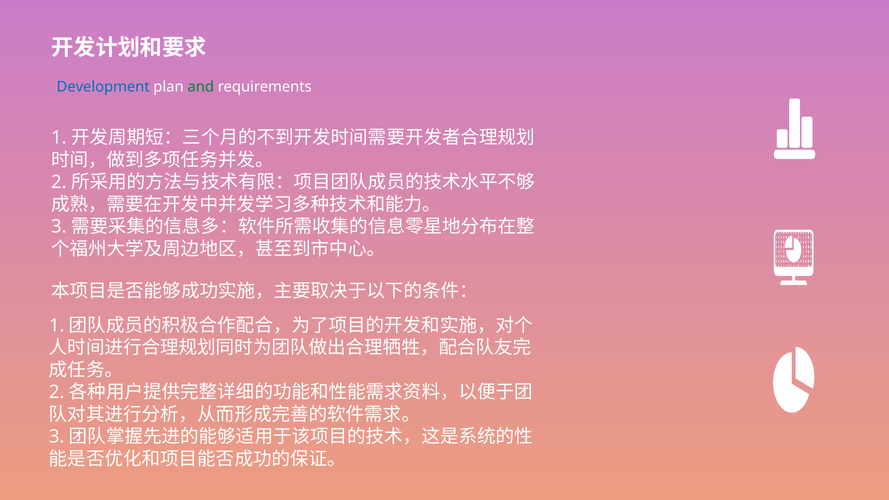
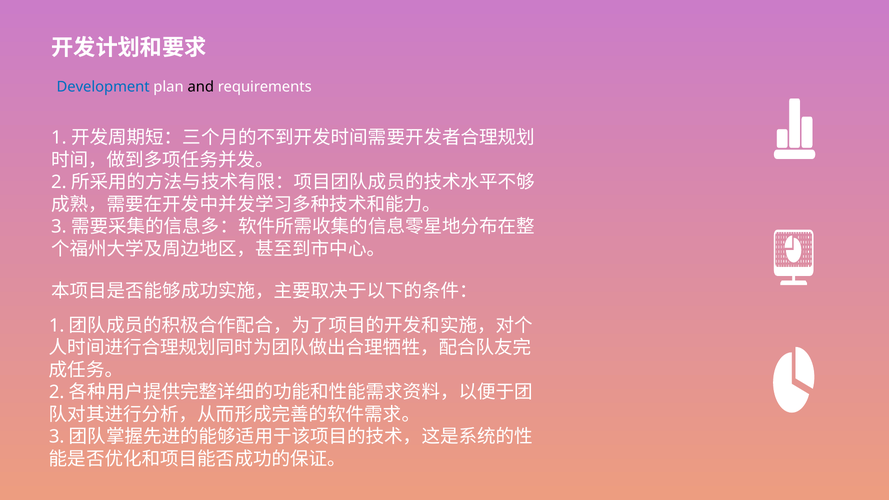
and colour: green -> black (201, 87)
